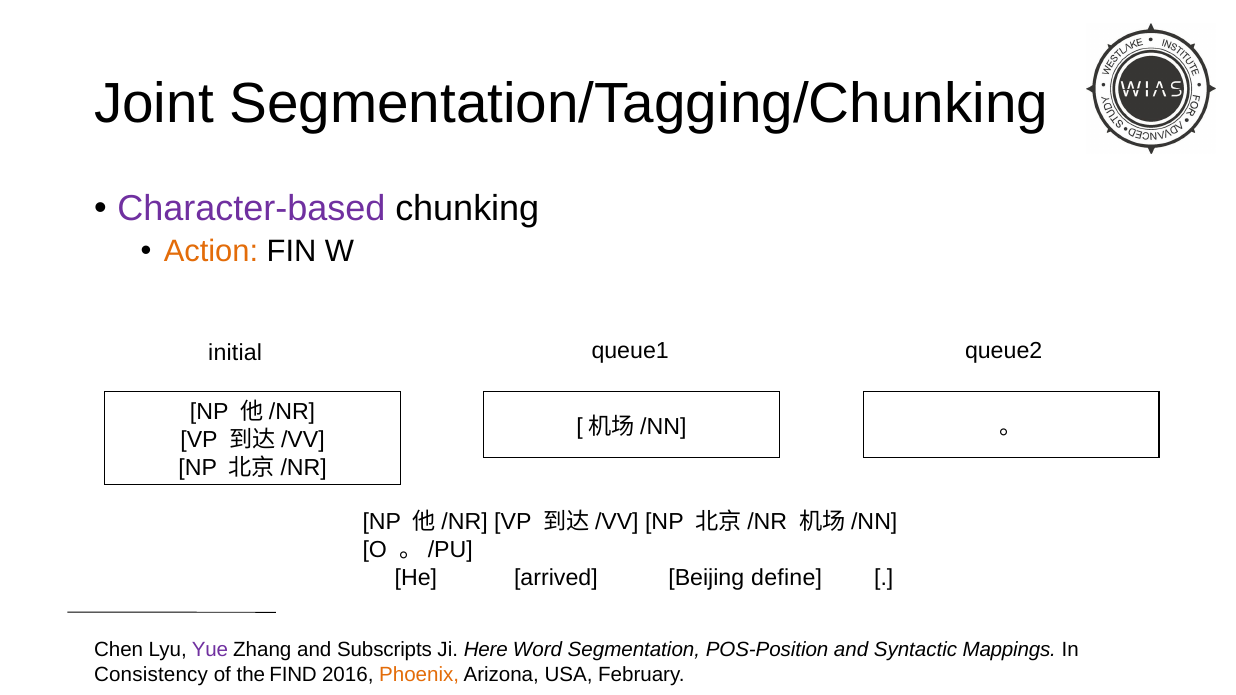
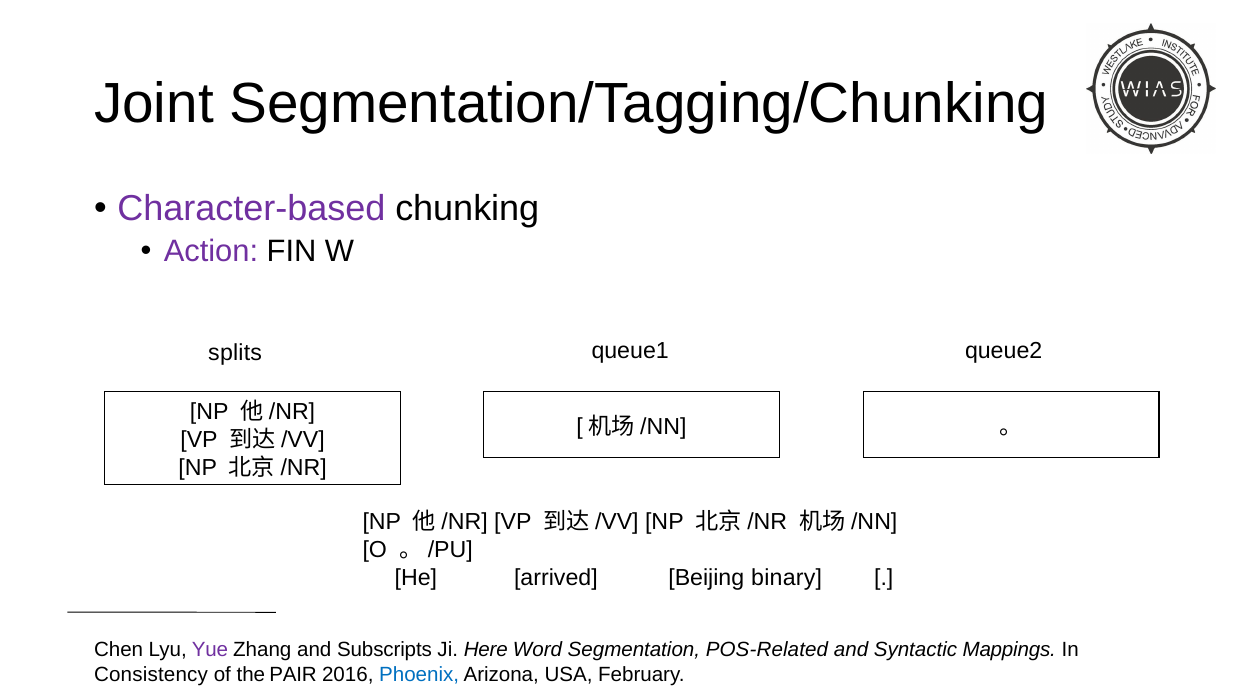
Action colour: orange -> purple (211, 252)
initial: initial -> splits (235, 353)
define: define -> binary (787, 578)
POS-Position: POS-Position -> POS-Related (767, 650)
FIND: FIND -> PAIR (293, 674)
Phoenix colour: orange -> blue (419, 674)
